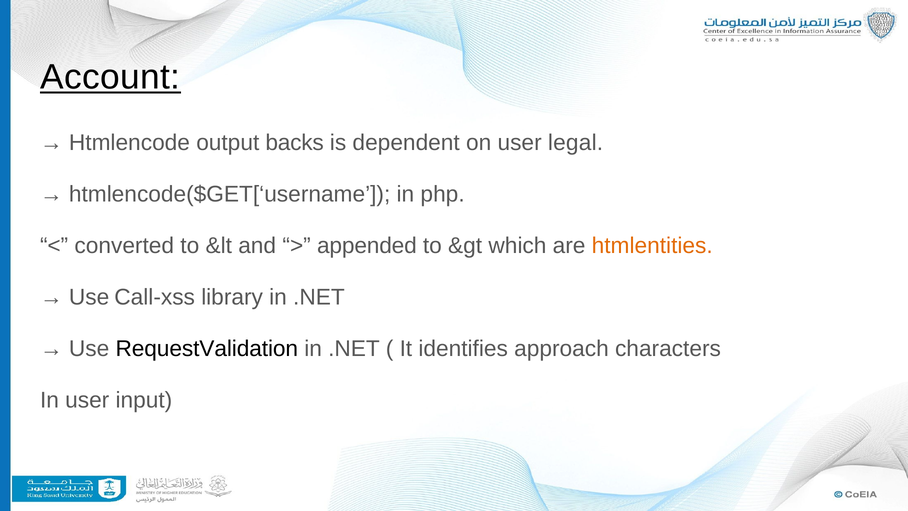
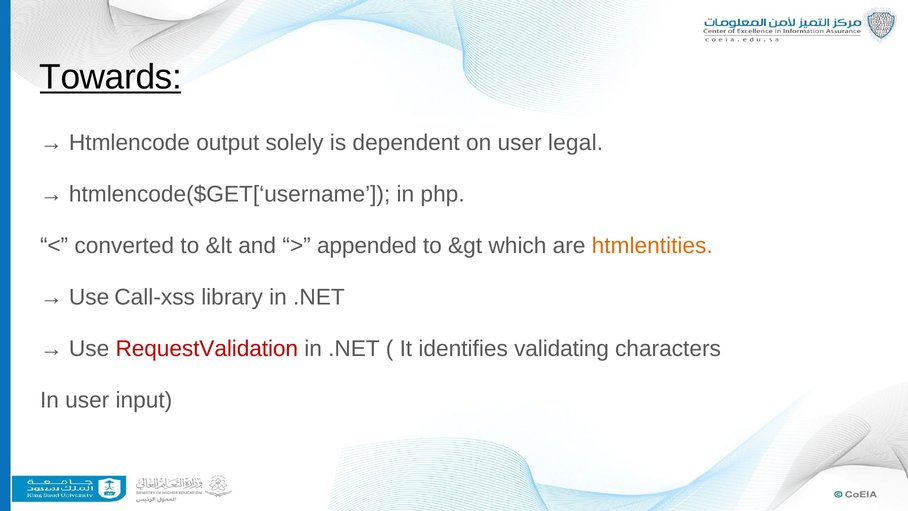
Account: Account -> Towards (111, 77)
backs: backs -> solely (295, 143)
RequestValidation colour: black -> red (207, 349)
approach: approach -> validating (562, 349)
